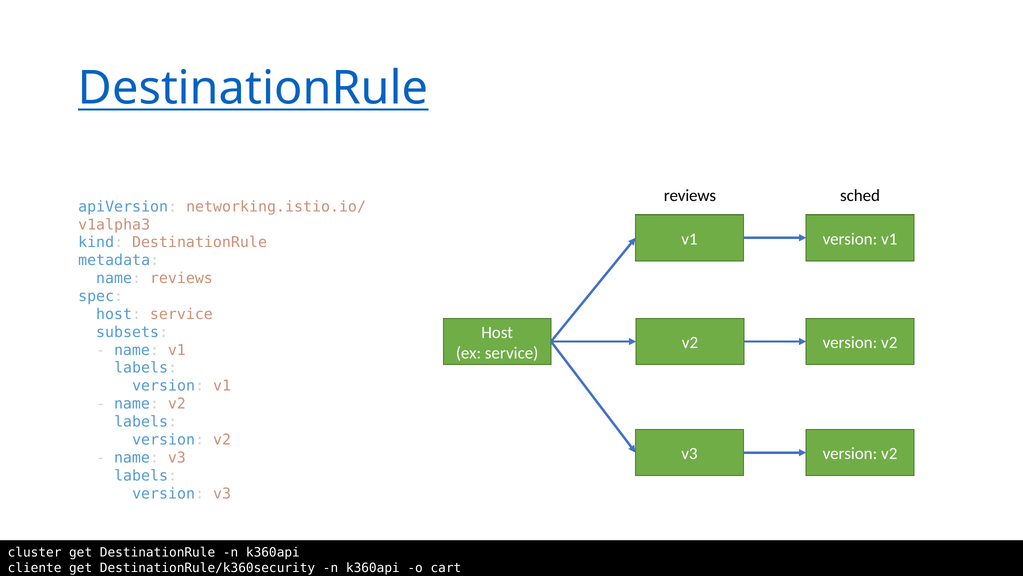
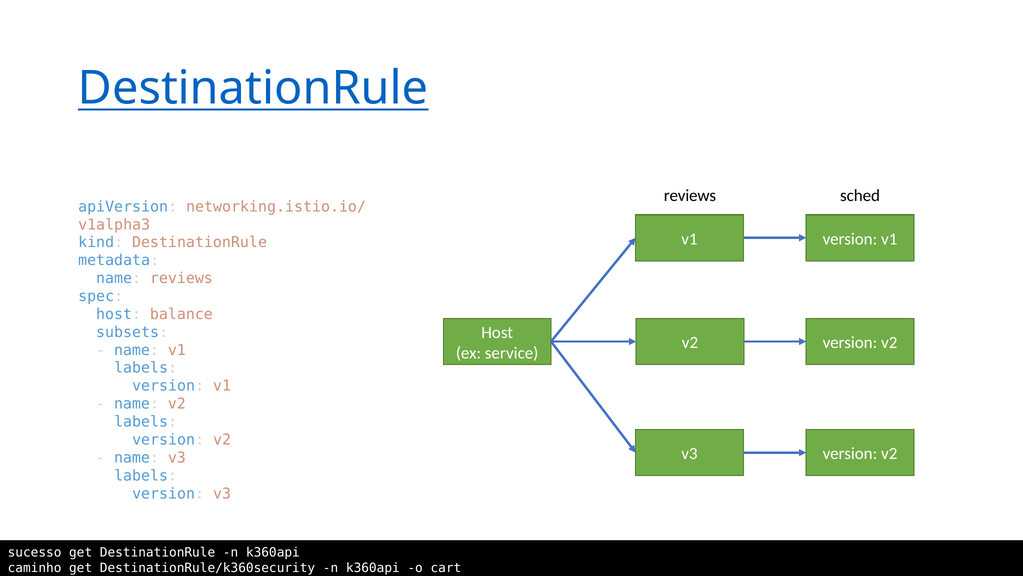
host service: service -> balance (181, 314)
cluster: cluster -> sucesso (35, 552)
cliente: cliente -> caminho (35, 567)
